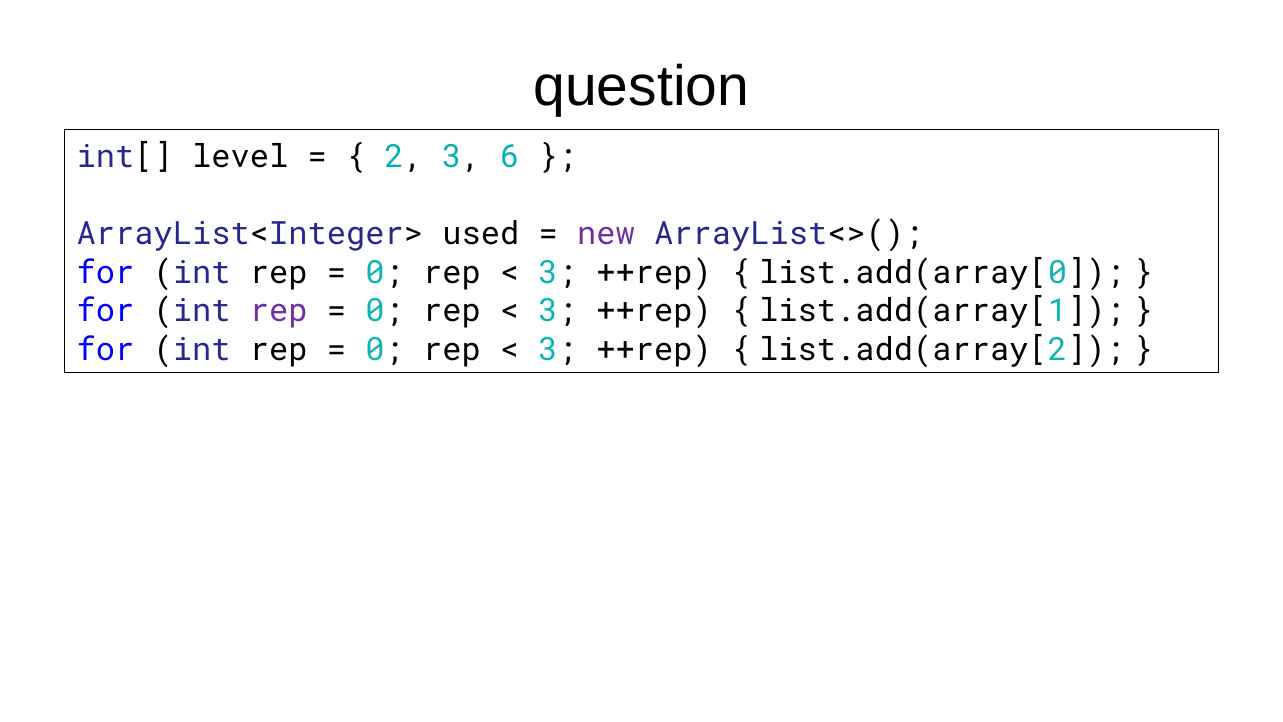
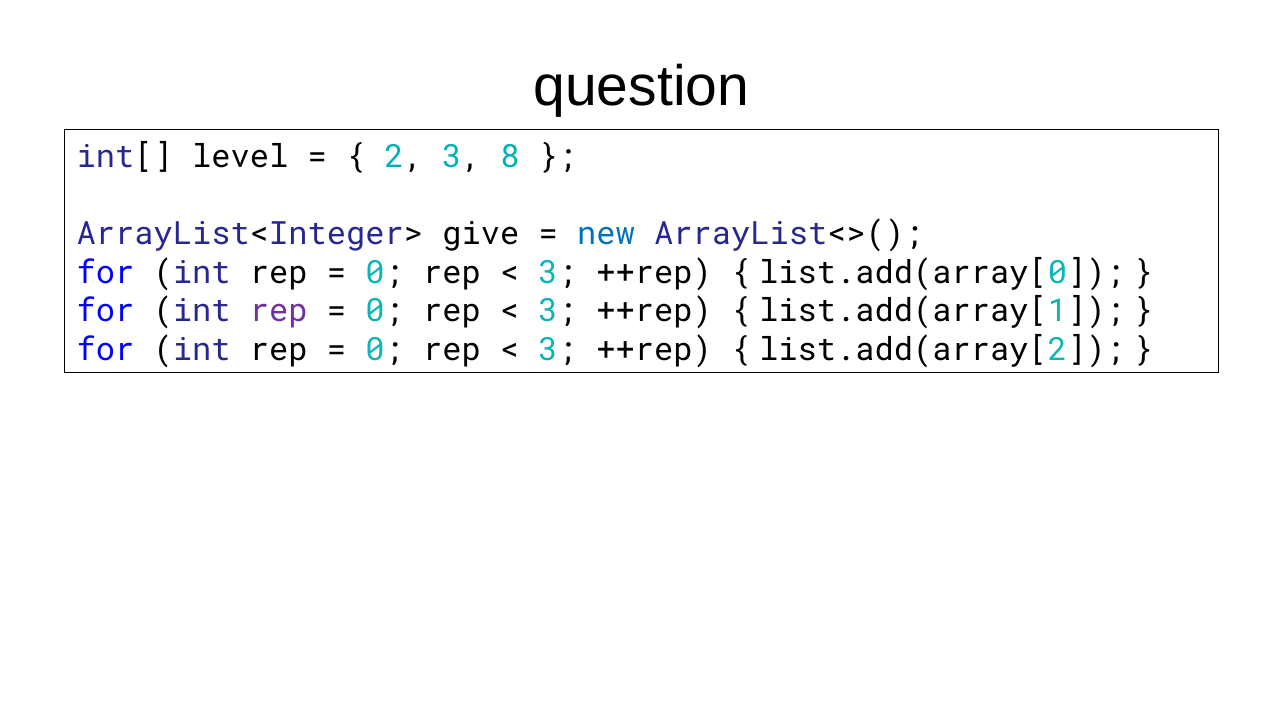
6: 6 -> 8 (510, 157)
used: used -> give (481, 234)
new colour: purple -> blue (606, 234)
